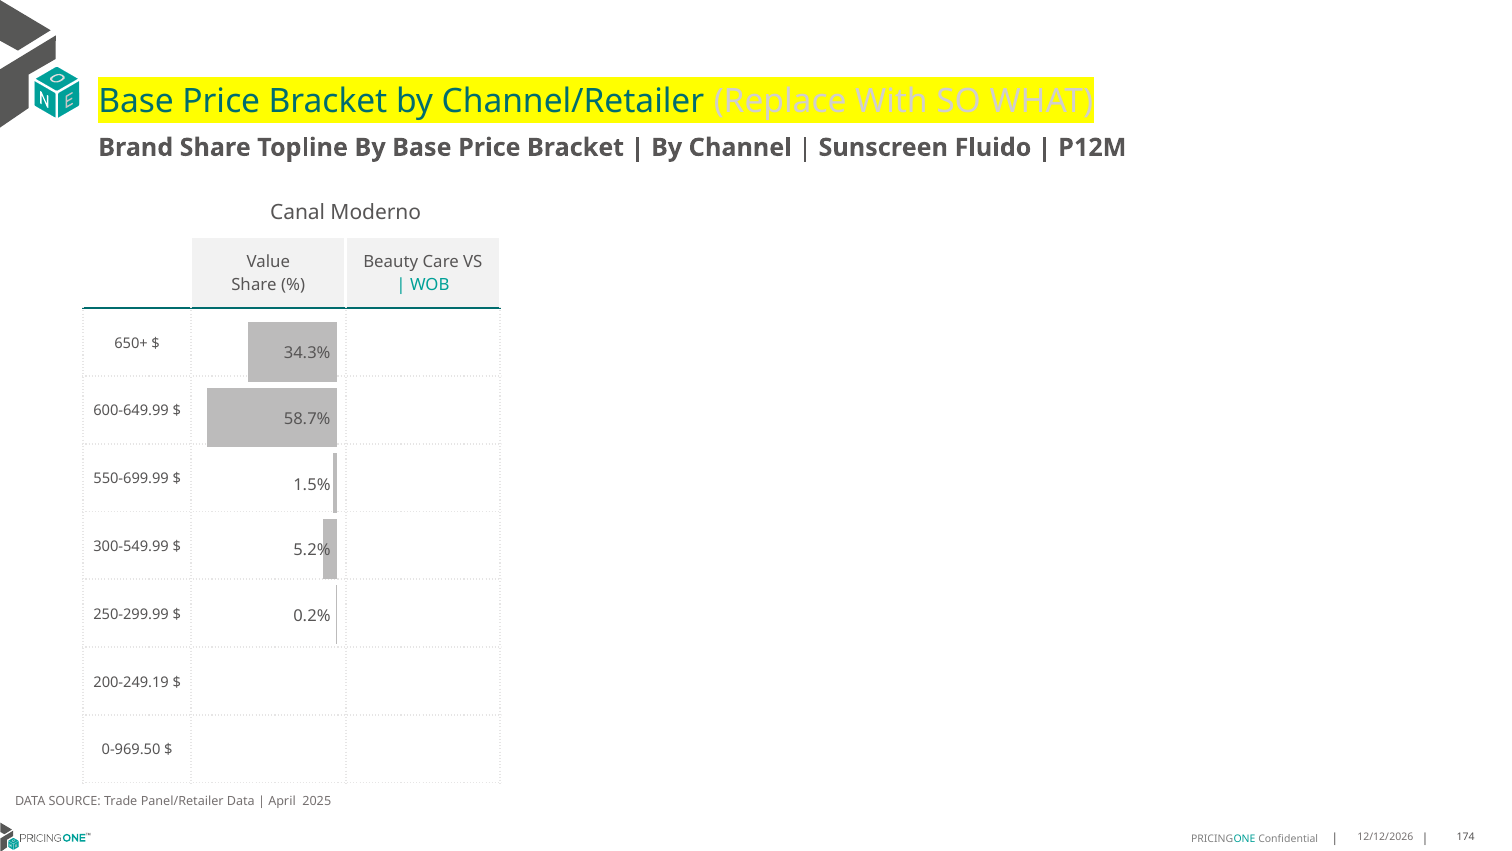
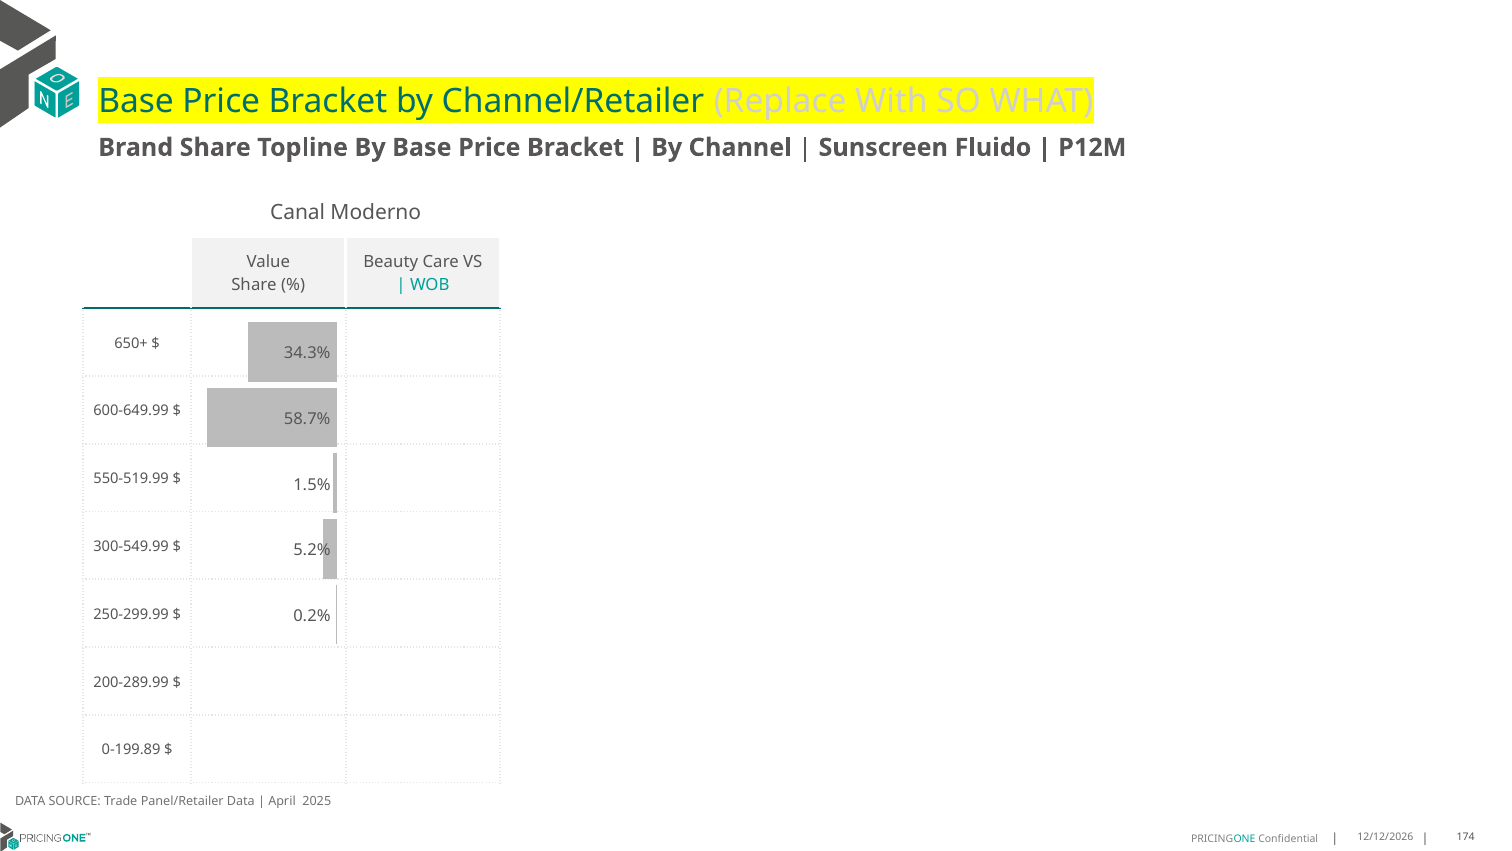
550-699.99: 550-699.99 -> 550-519.99 (131, 479)
200-249.19: 200-249.19 -> 200-289.99 (131, 682)
0-969.50: 0-969.50 -> 0-199.89 (131, 750)
